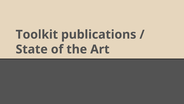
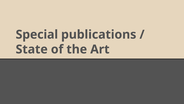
Toolkit: Toolkit -> Special (37, 34)
